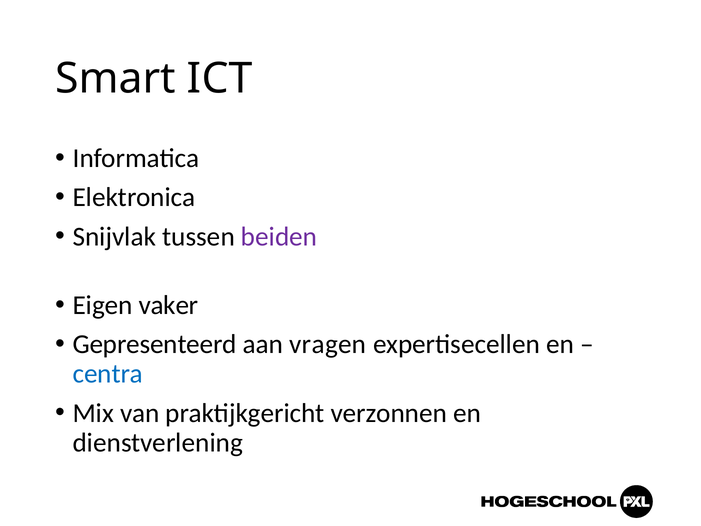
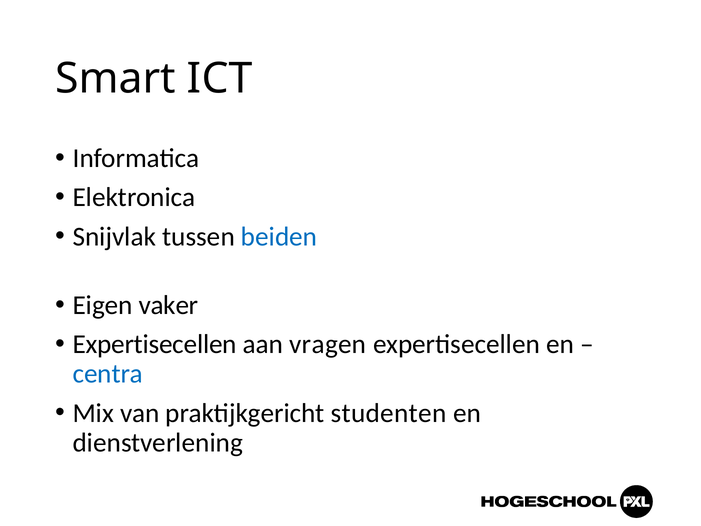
beiden colour: purple -> blue (279, 236)
Gepresenteerd: Gepresenteerd -> Expertisecellen (155, 344)
verzonnen: verzonnen -> studenten (389, 413)
